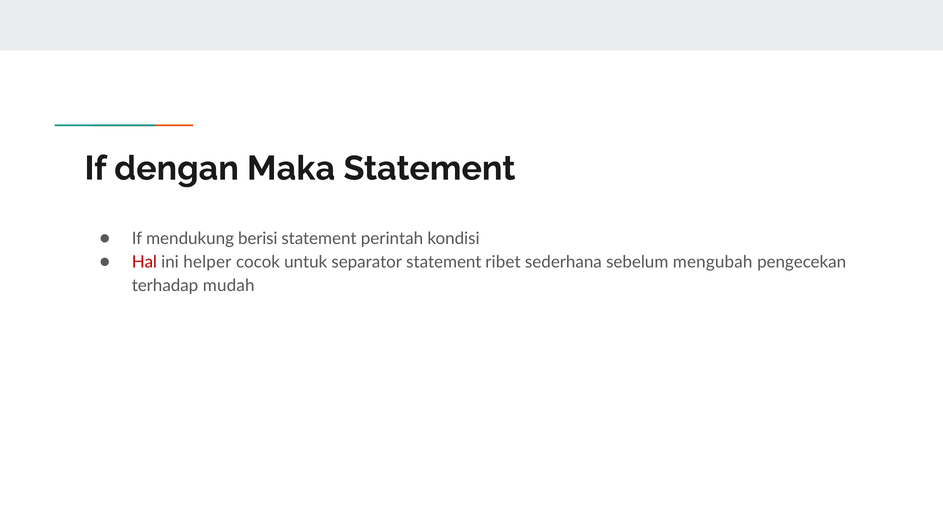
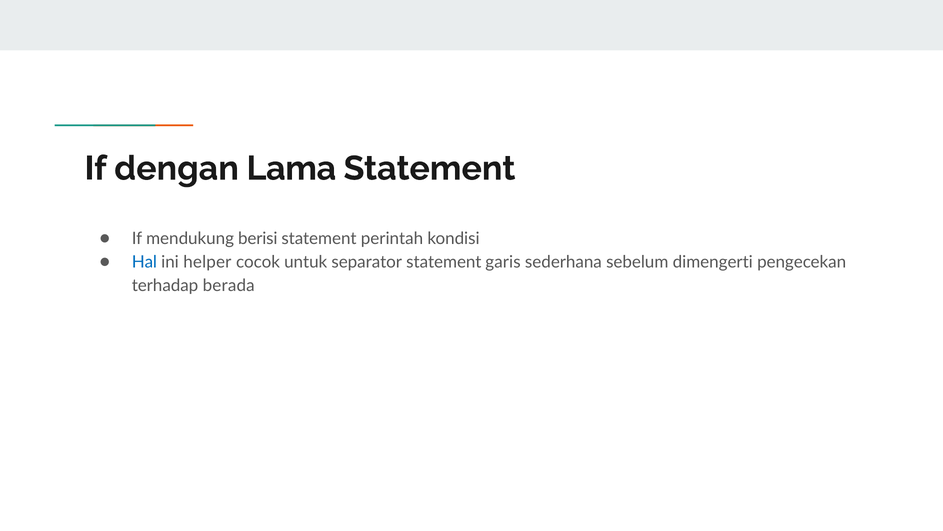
Maka: Maka -> Lama (291, 168)
Hal colour: red -> blue (144, 262)
ribet: ribet -> garis (503, 262)
mengubah: mengubah -> dimengerti (713, 262)
mudah: mudah -> berada (229, 285)
